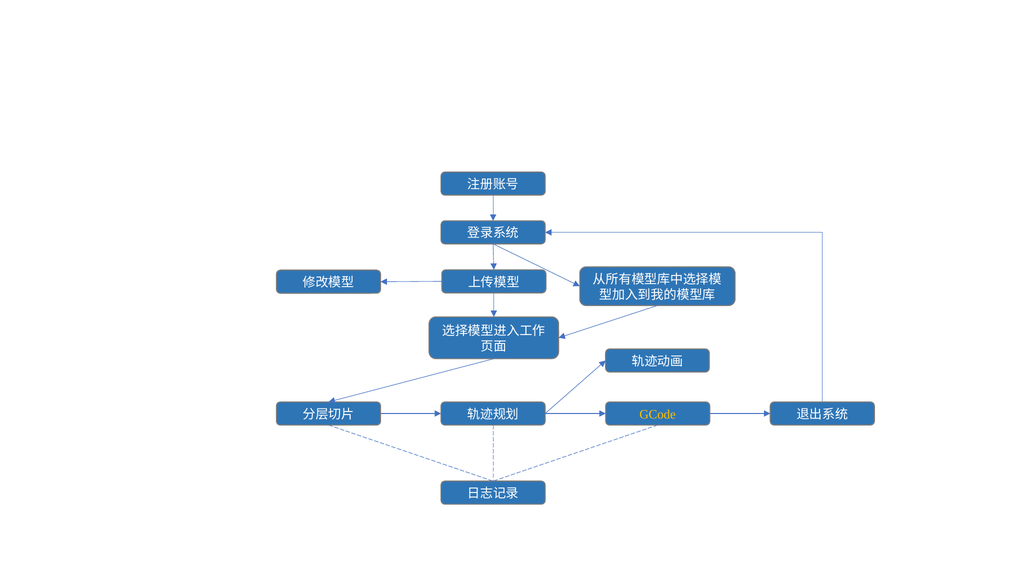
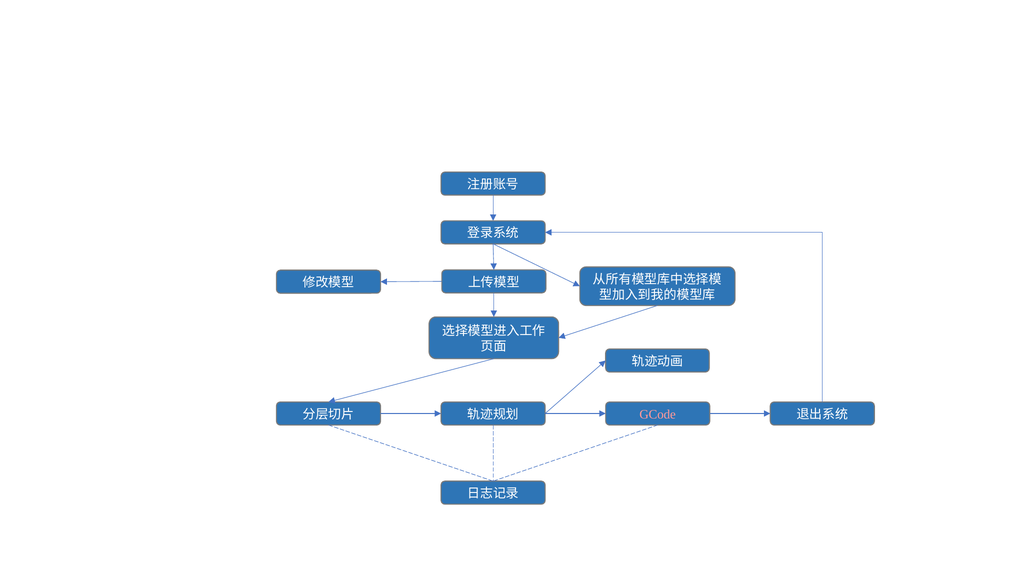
GCode colour: yellow -> pink (658, 414)
